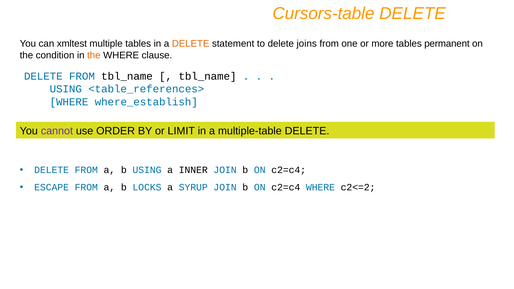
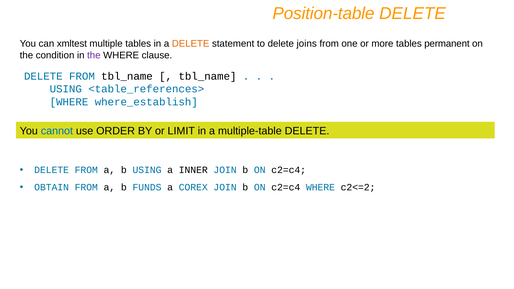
Cursors-table: Cursors-table -> Position-table (323, 13)
the colour: orange -> purple (94, 55)
cannot colour: purple -> blue (57, 131)
ESCAPE: ESCAPE -> OBTAIN (52, 187)
LOCKS: LOCKS -> FUNDS (147, 187)
SYRUP: SYRUP -> COREX (193, 187)
